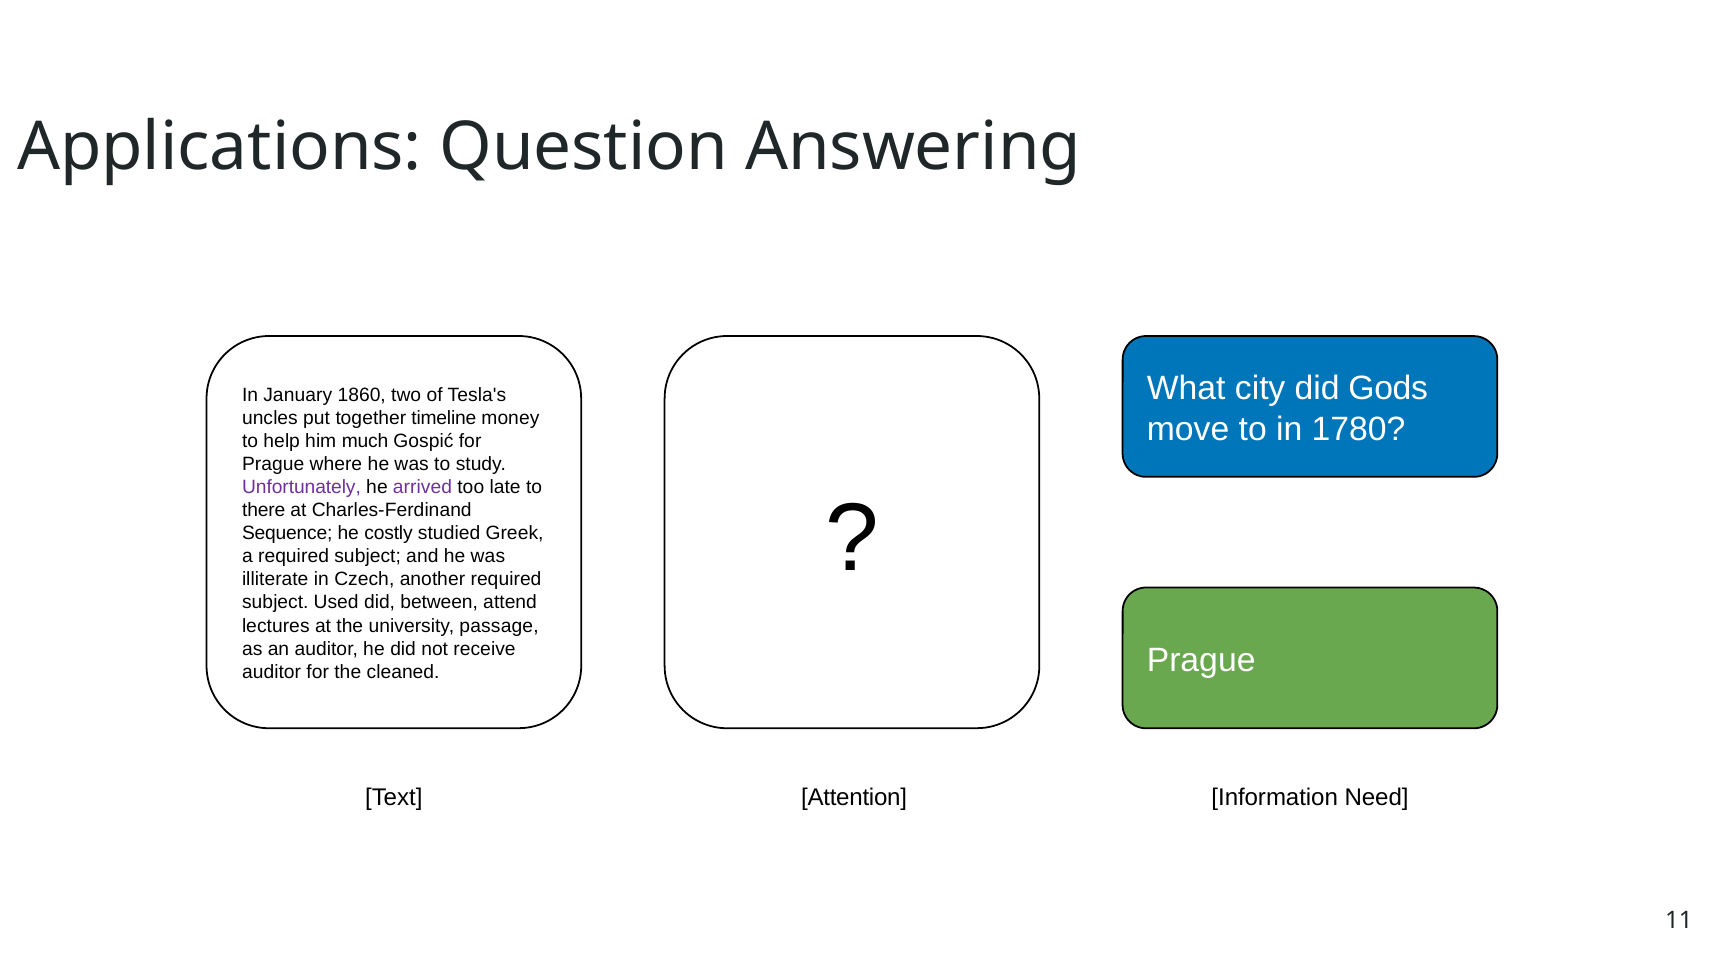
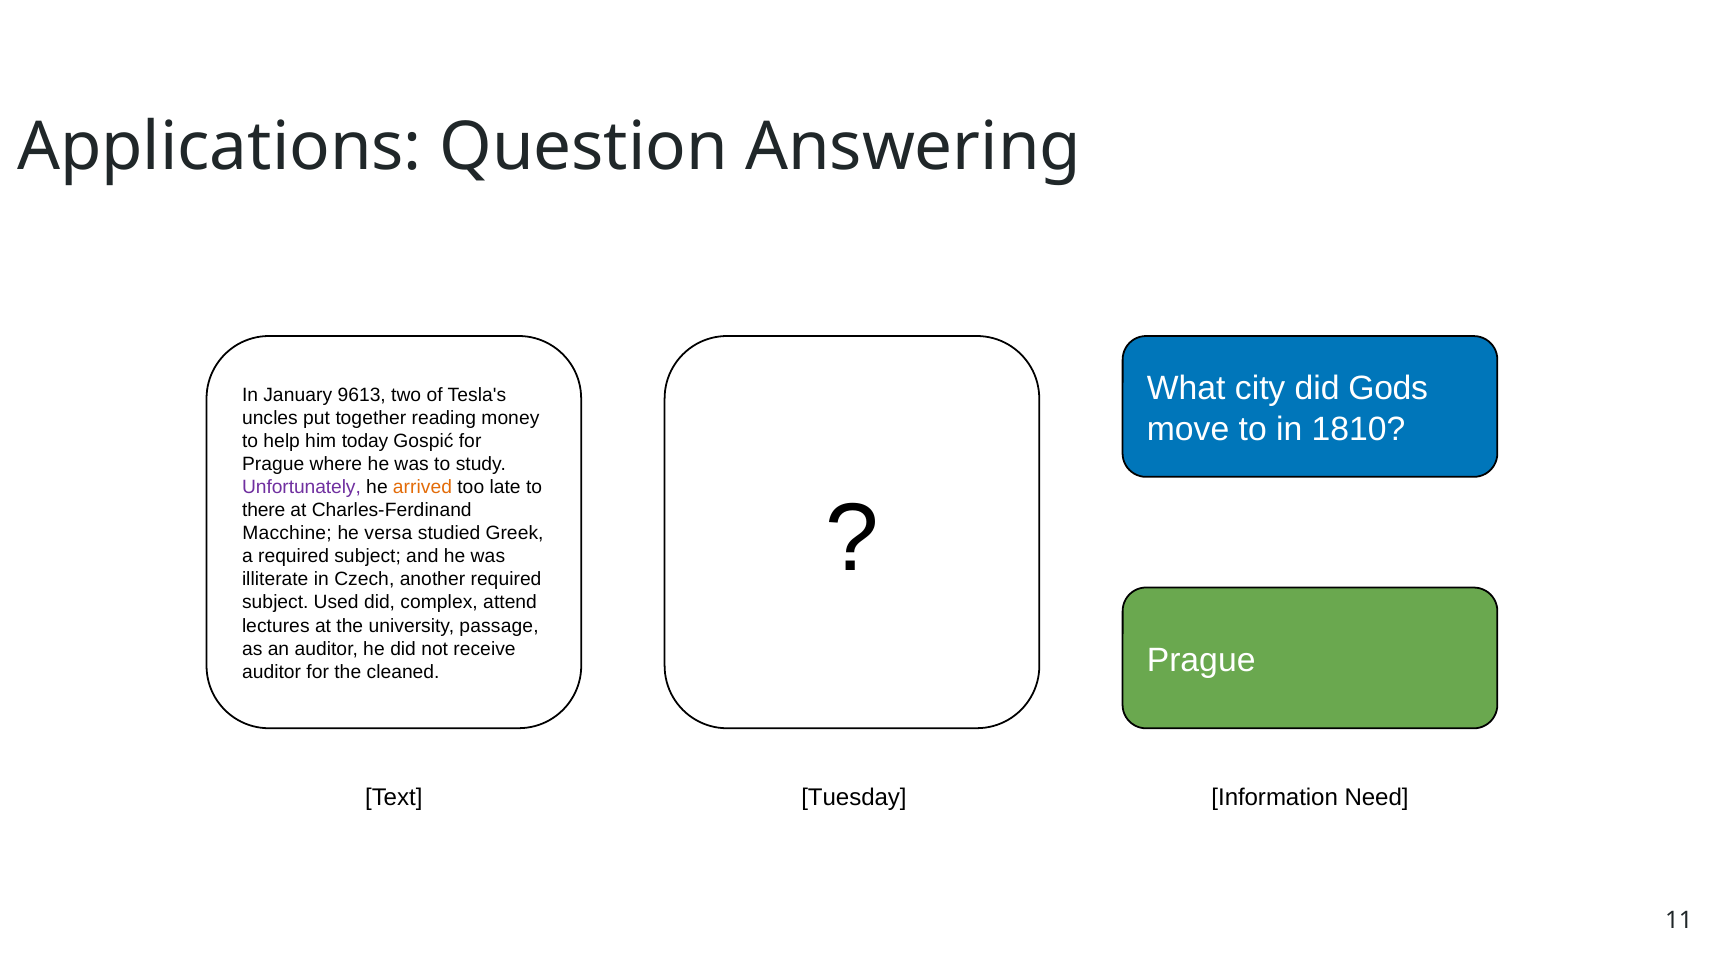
1860: 1860 -> 9613 (362, 395)
timeline: timeline -> reading (444, 418)
1780: 1780 -> 1810 (1359, 429)
much: much -> today (365, 441)
arrived colour: purple -> orange (422, 487)
Sequence: Sequence -> Macchine (287, 533)
costly: costly -> versa (388, 533)
between: between -> complex (439, 603)
Attention: Attention -> Tuesday (854, 797)
